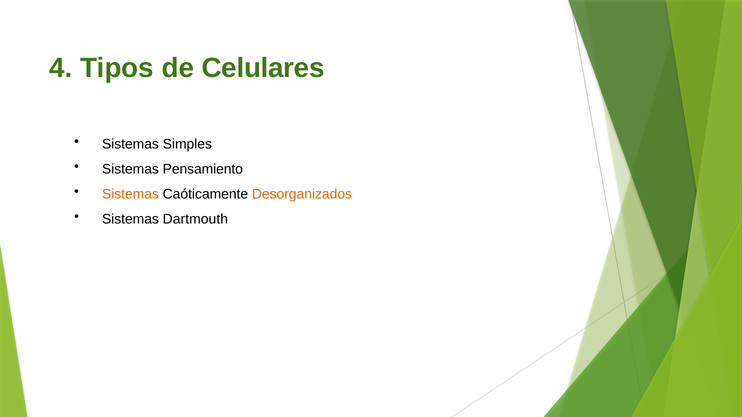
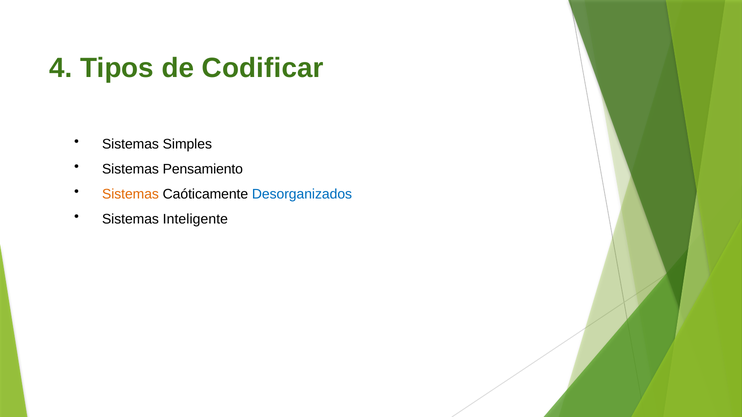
Celulares: Celulares -> Codificar (263, 68)
Desorganizados colour: orange -> blue (302, 194)
Dartmouth: Dartmouth -> Inteligente (195, 219)
